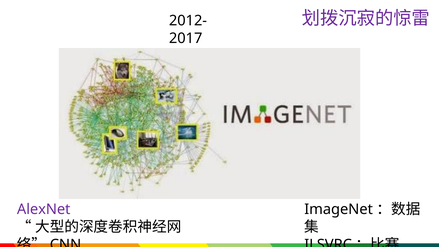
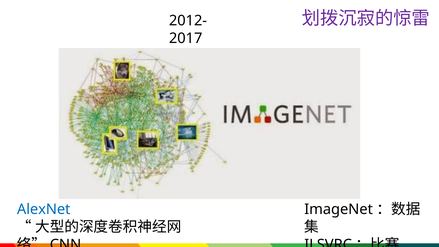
AlexNet colour: purple -> blue (44, 209)
